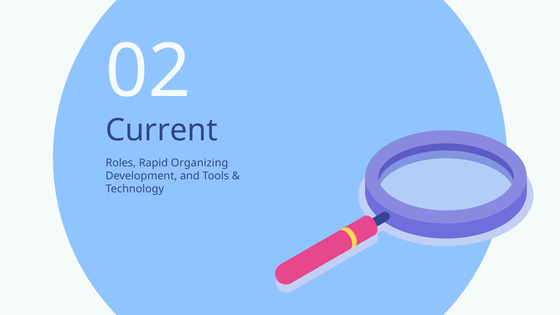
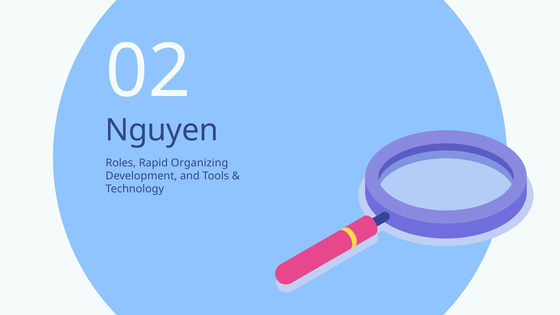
Current: Current -> Nguyen (162, 130)
